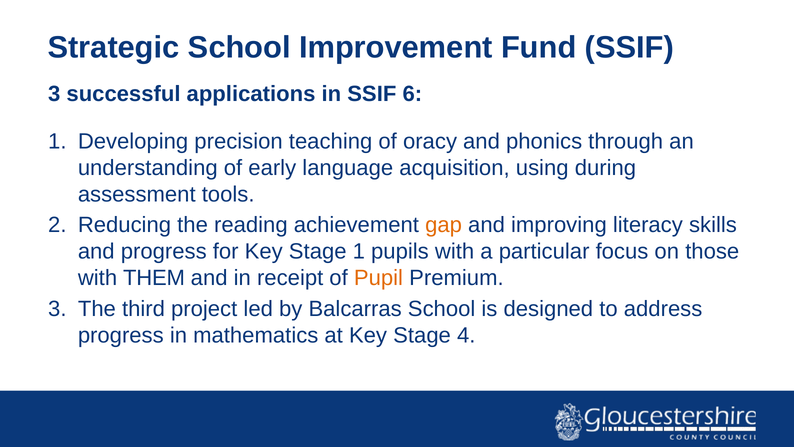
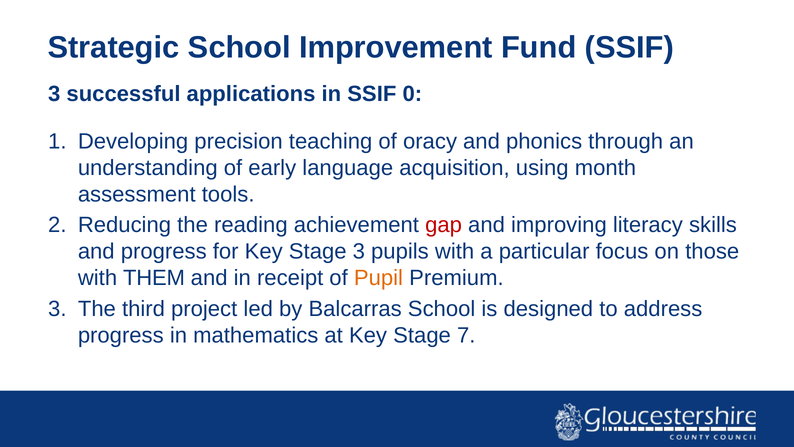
6: 6 -> 0 (412, 94)
during: during -> month (605, 168)
gap colour: orange -> red (444, 225)
Stage 1: 1 -> 3 (359, 251)
4: 4 -> 7 (466, 335)
